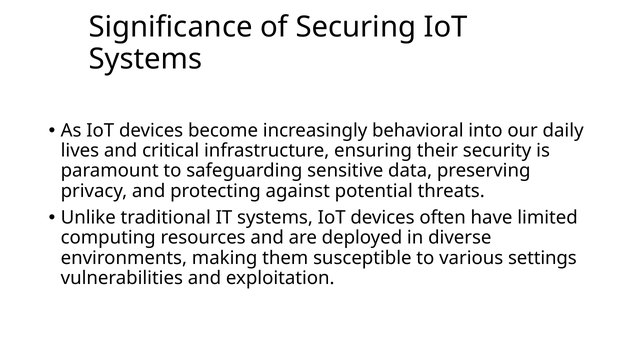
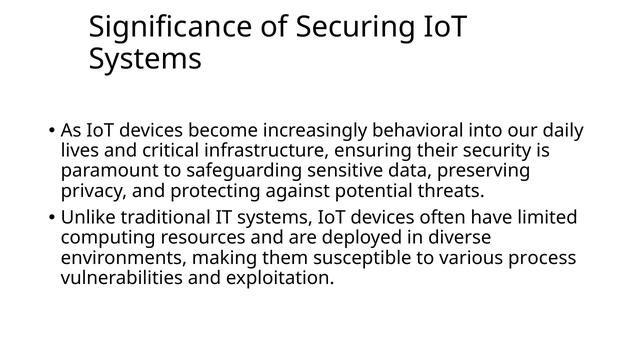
settings: settings -> process (542, 258)
